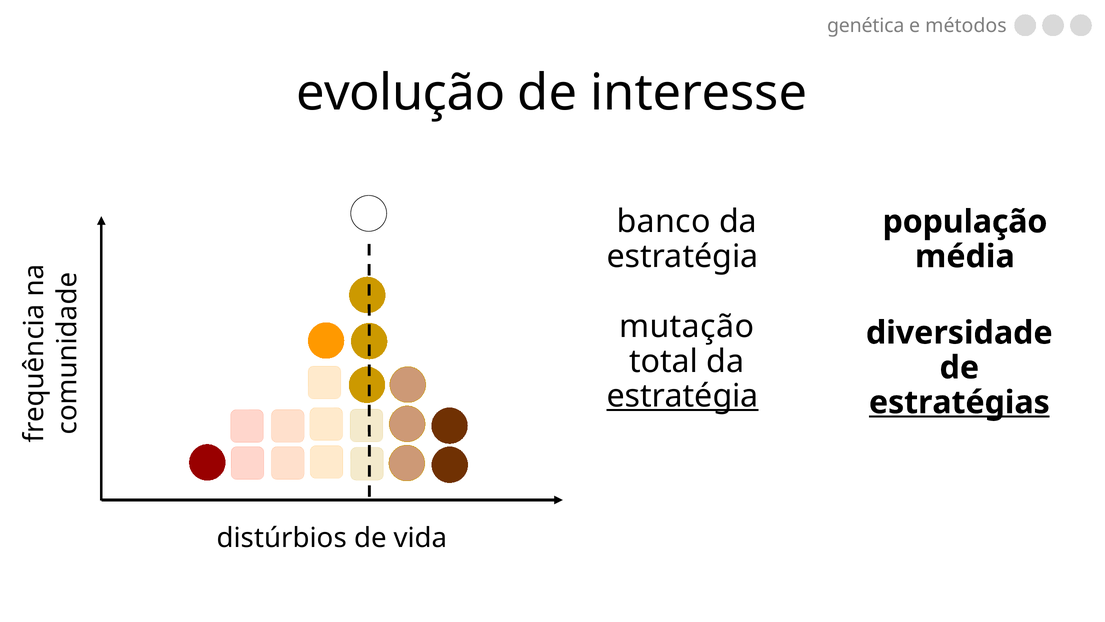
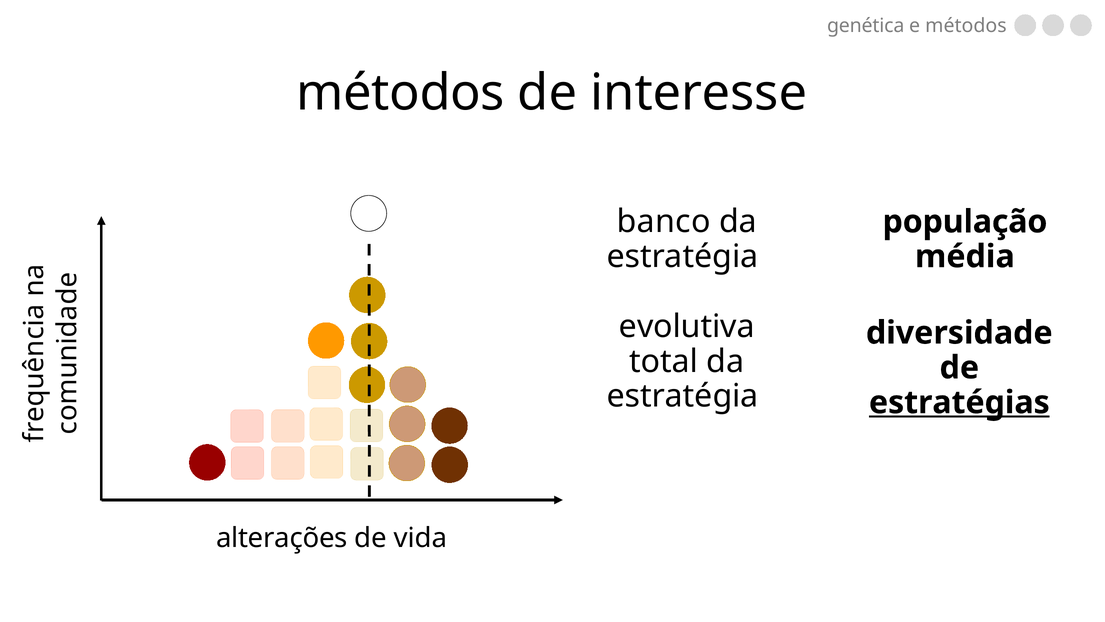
evolução: evolução -> métodos (401, 93)
mutação: mutação -> evolutiva (687, 326)
estratégia underline: present -> none (683, 396)
distúrbios: distúrbios -> alterações (282, 538)
